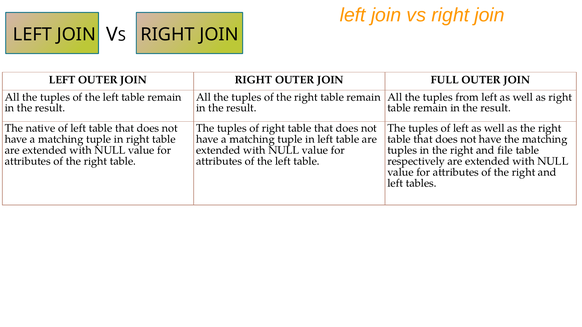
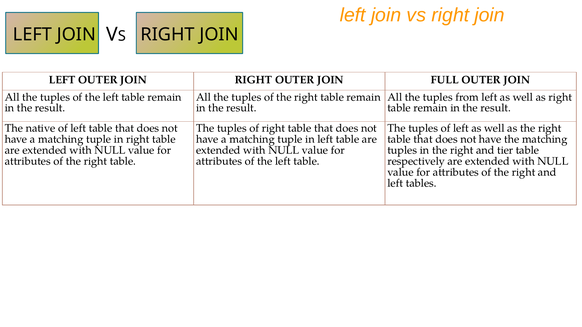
file: file -> tier (505, 150)
